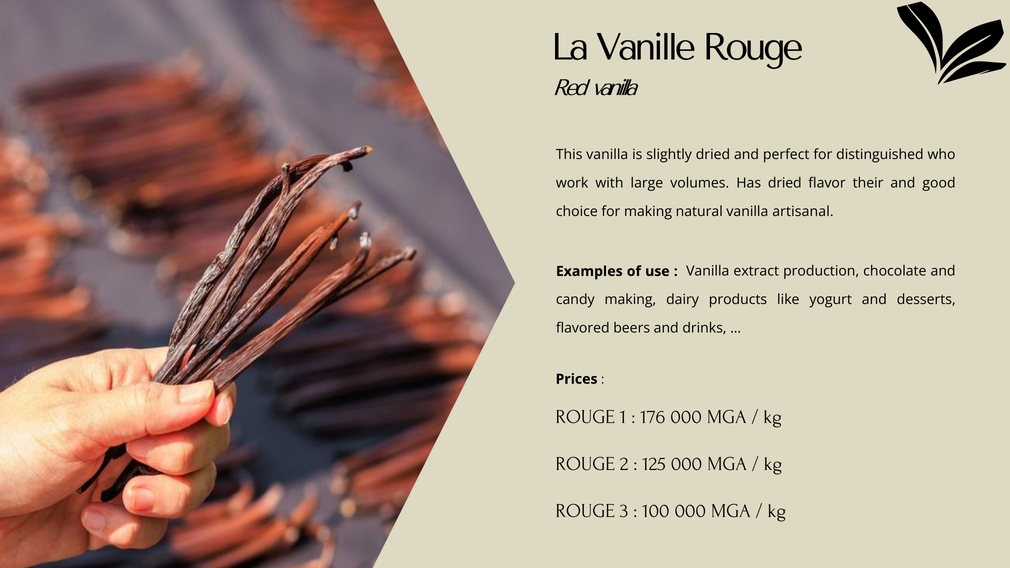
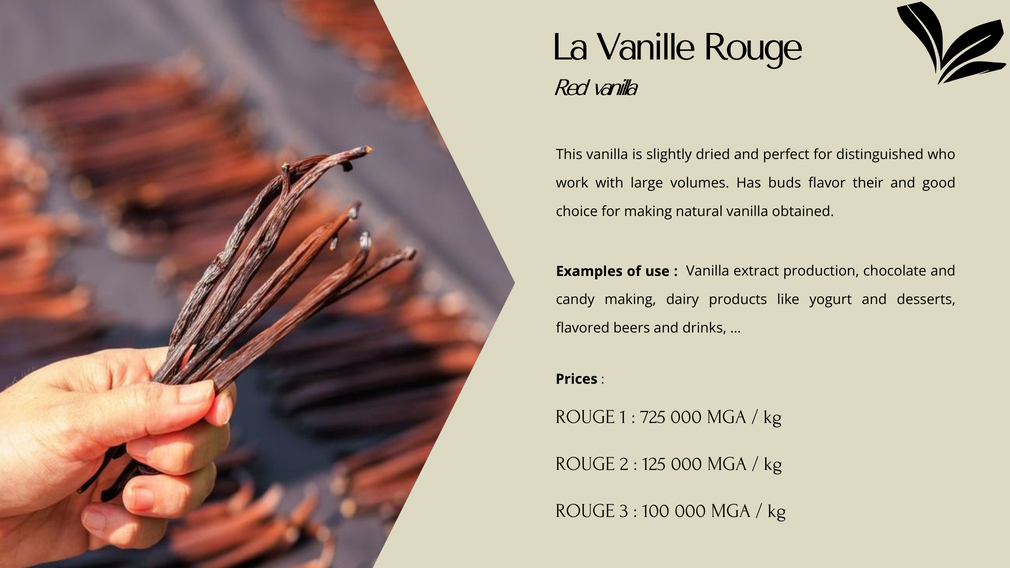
Has dried: dried -> buds (785, 183)
artisanal: artisanal -> obtained (803, 212)
176: 176 -> 725 (653, 417)
